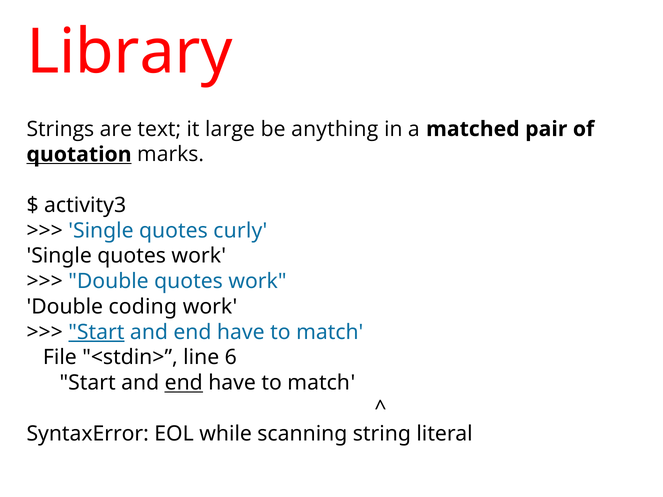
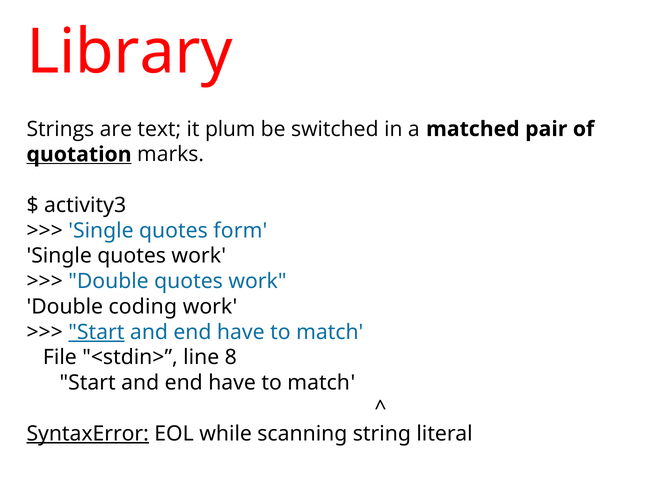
large: large -> plum (230, 129)
anything: anything -> switched (335, 129)
curly: curly -> form (240, 231)
6: 6 -> 8 (231, 358)
end underline: present -> none (184, 383)
SyntaxError underline: none -> present (88, 434)
